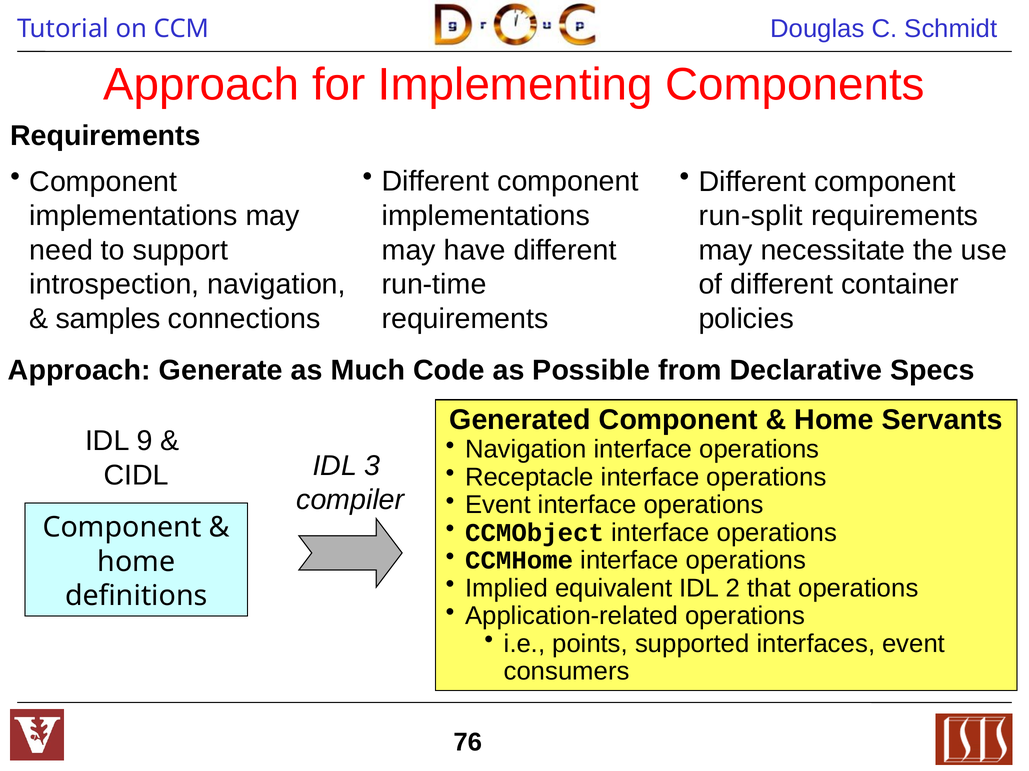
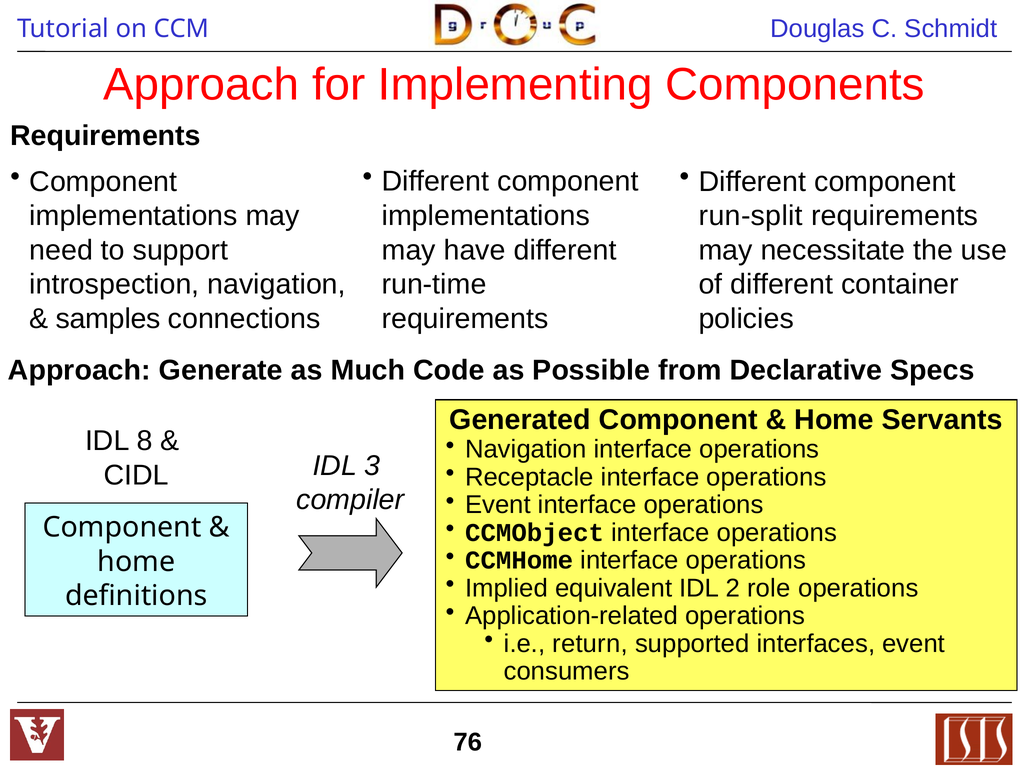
9: 9 -> 8 (144, 441)
that: that -> role (769, 589)
points: points -> return (590, 644)
